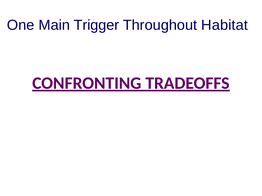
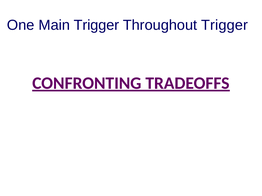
Throughout Habitat: Habitat -> Trigger (225, 25)
